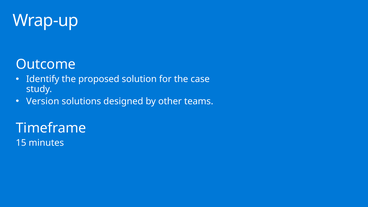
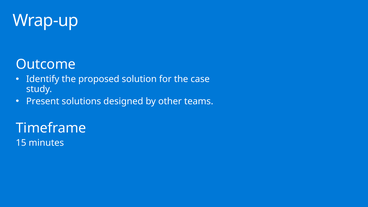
Version: Version -> Present (43, 101)
